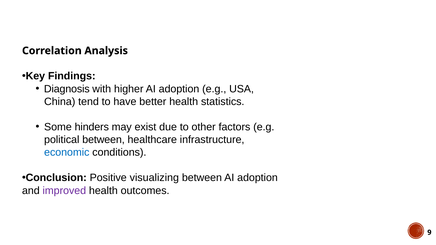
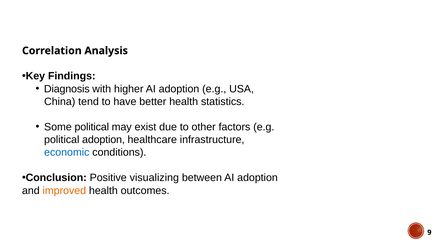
Some hinders: hinders -> political (92, 127)
political between: between -> adoption (104, 140)
improved colour: purple -> orange (64, 191)
